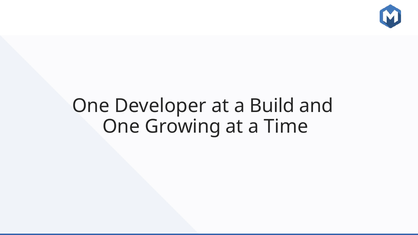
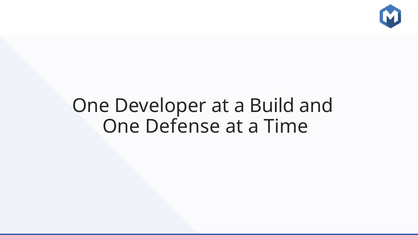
Growing: Growing -> Defense (183, 127)
